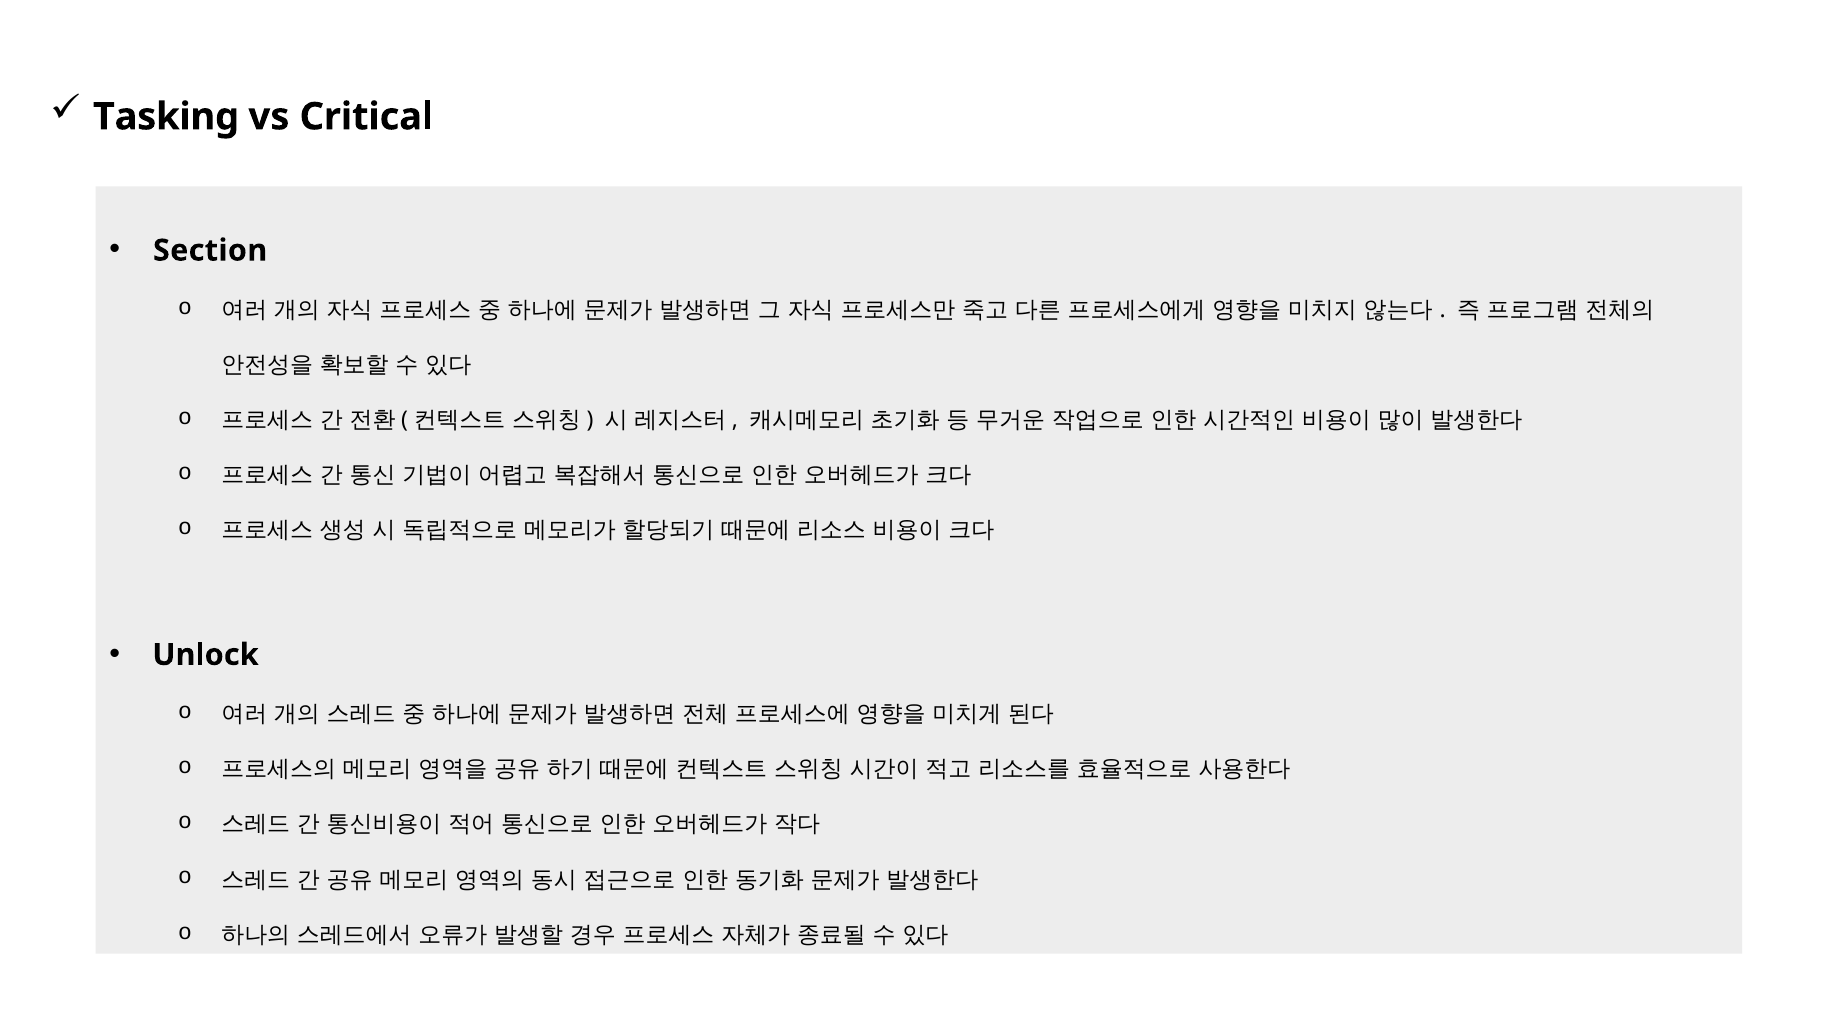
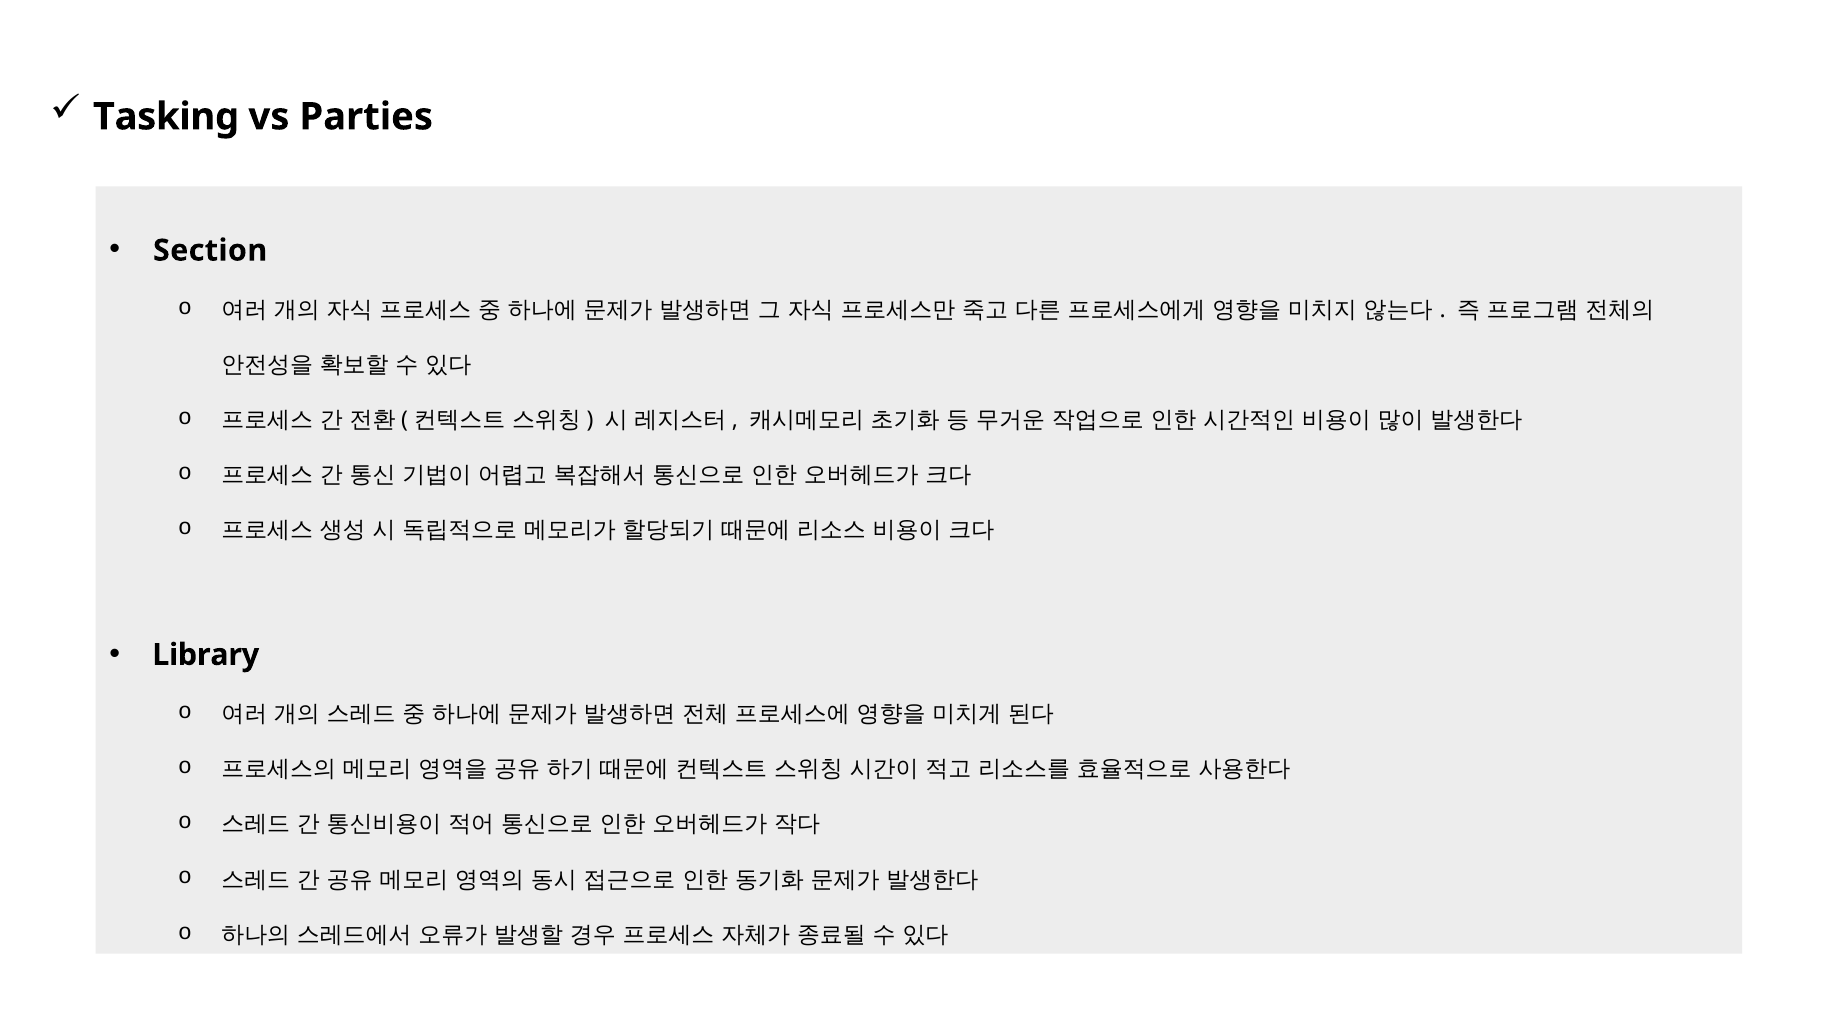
Critical: Critical -> Parties (366, 117)
Unlock: Unlock -> Library (206, 655)
